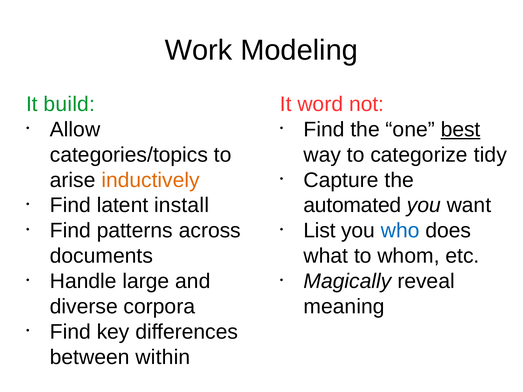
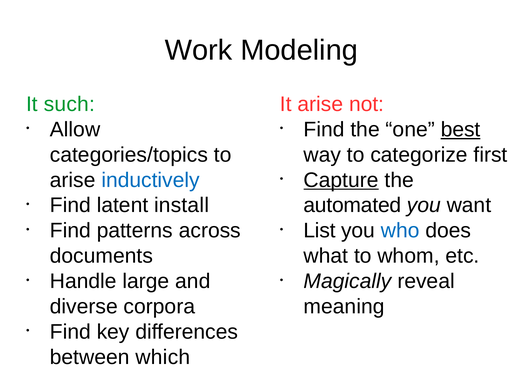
build: build -> such (69, 104)
It word: word -> arise (320, 104)
tidy: tidy -> first (490, 155)
inductively colour: orange -> blue (151, 180)
Capture underline: none -> present (341, 180)
within: within -> which (163, 357)
